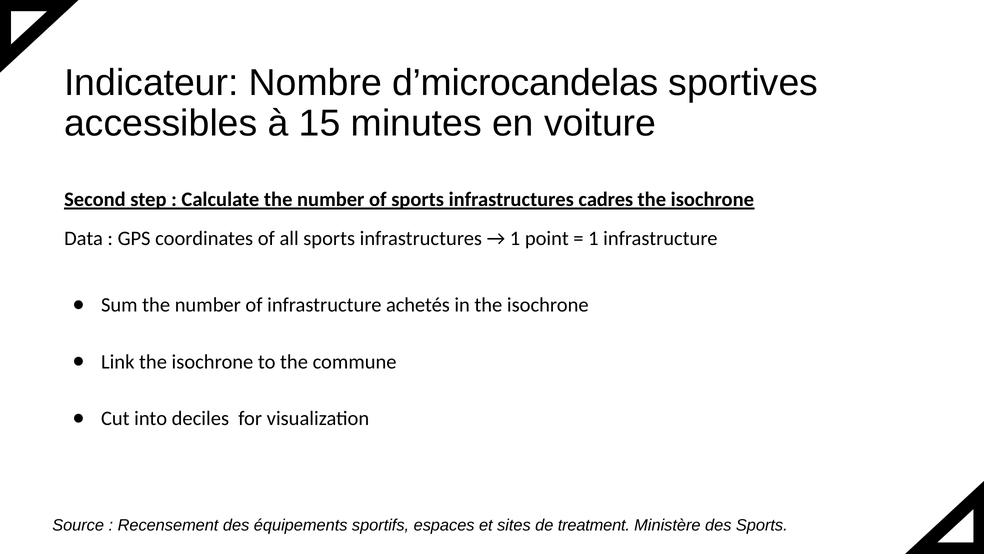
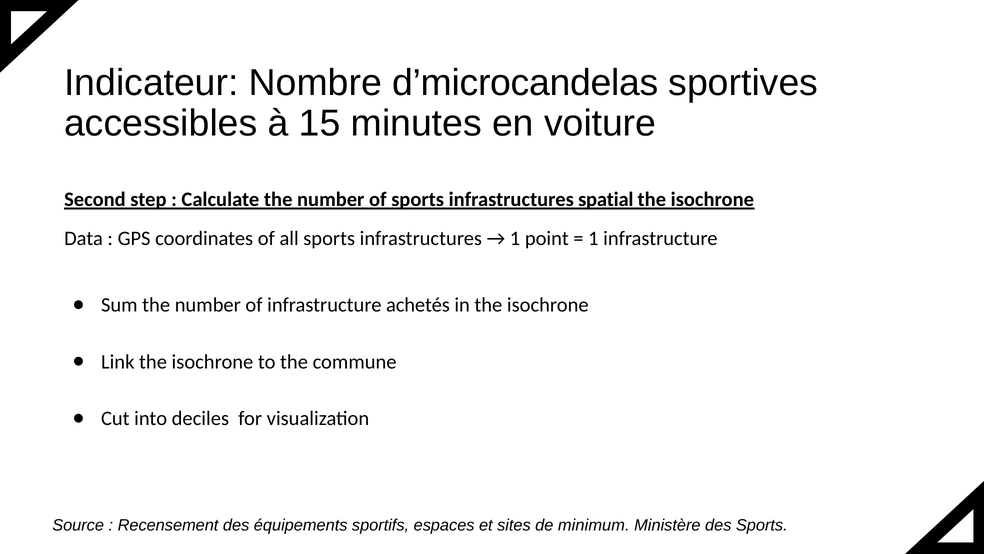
cadres: cadres -> spatial (606, 199)
treatment: treatment -> minimum (594, 525)
